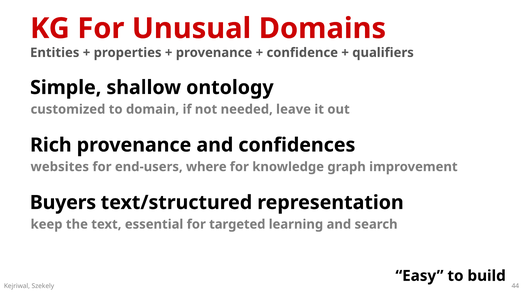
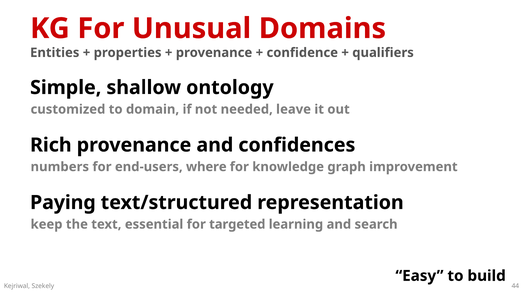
websites: websites -> numbers (60, 167)
Buyers: Buyers -> Paying (63, 203)
